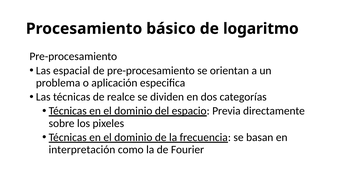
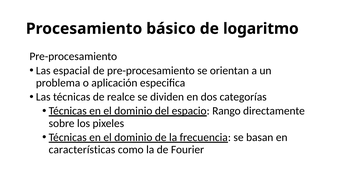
Previa: Previa -> Rango (226, 111)
interpretación: interpretación -> características (82, 149)
